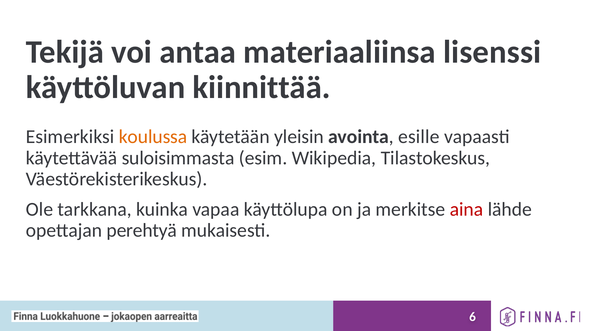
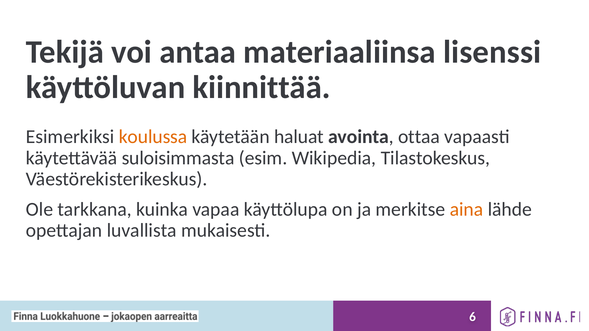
yleisin: yleisin -> haluat (299, 137)
esille: esille -> ottaa (419, 137)
aina colour: red -> orange (467, 210)
perehtyä: perehtyä -> luvallista (142, 231)
